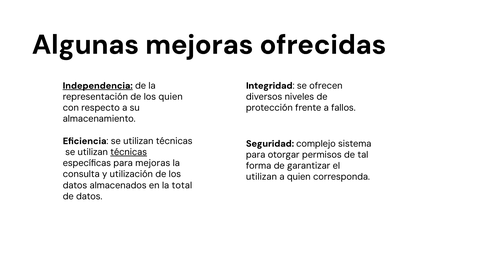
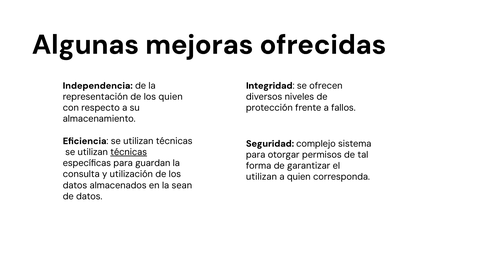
Independencia underline: present -> none (98, 86)
para mejoras: mejoras -> guardan (153, 163)
total: total -> sean (182, 185)
